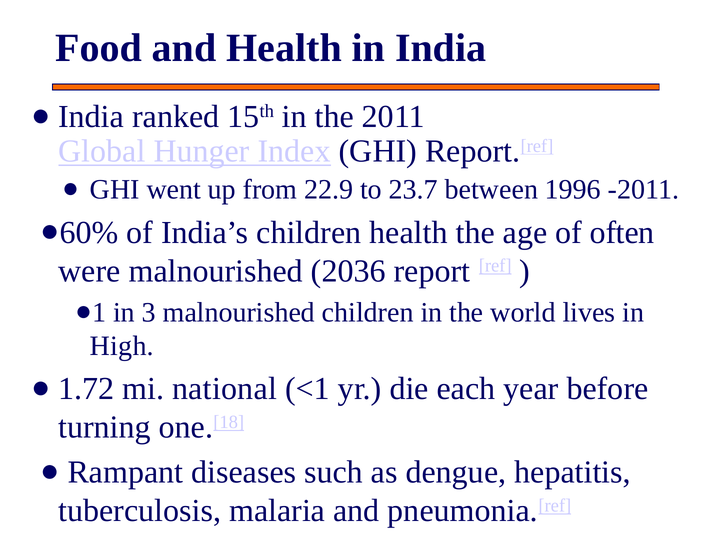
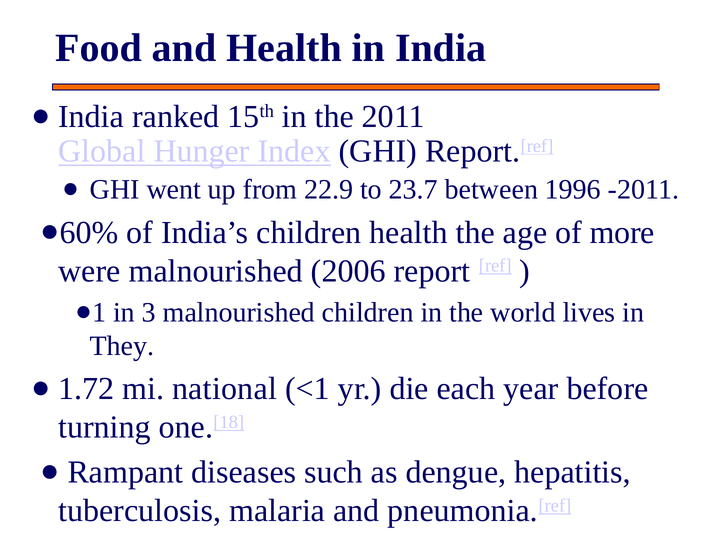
often: often -> more (622, 232)
2036: 2036 -> 2006 (348, 271)
High: High -> They (122, 346)
